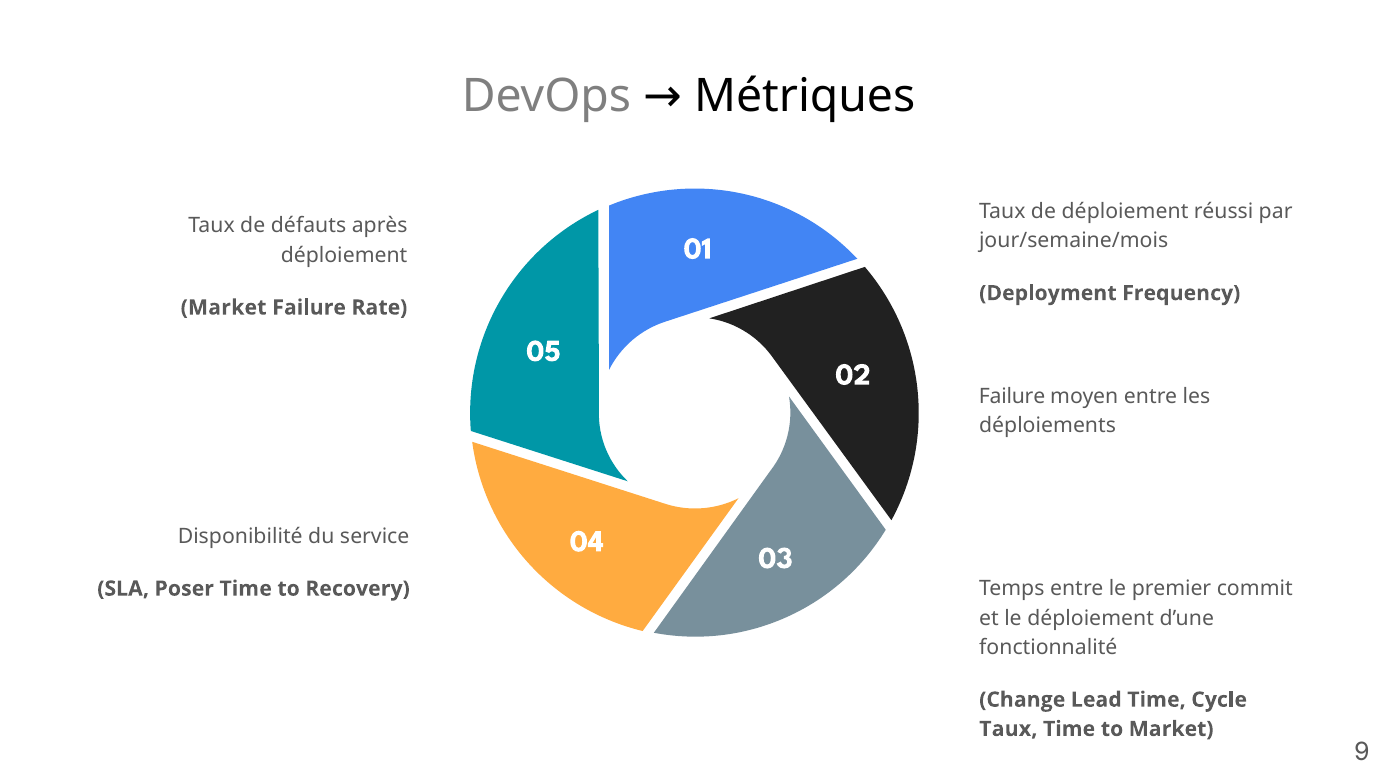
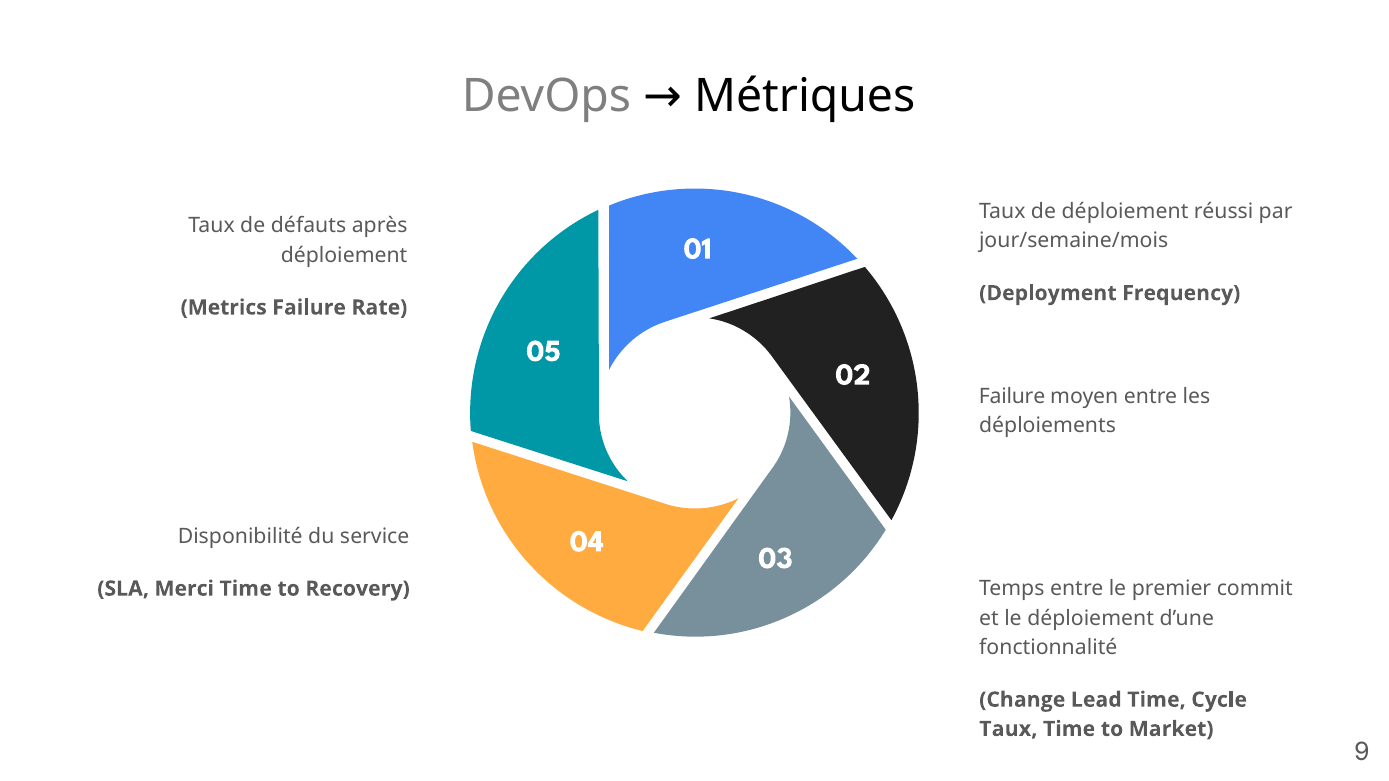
Market: Market -> Metrics (224, 308)
Poser: Poser -> Merci (184, 589)
